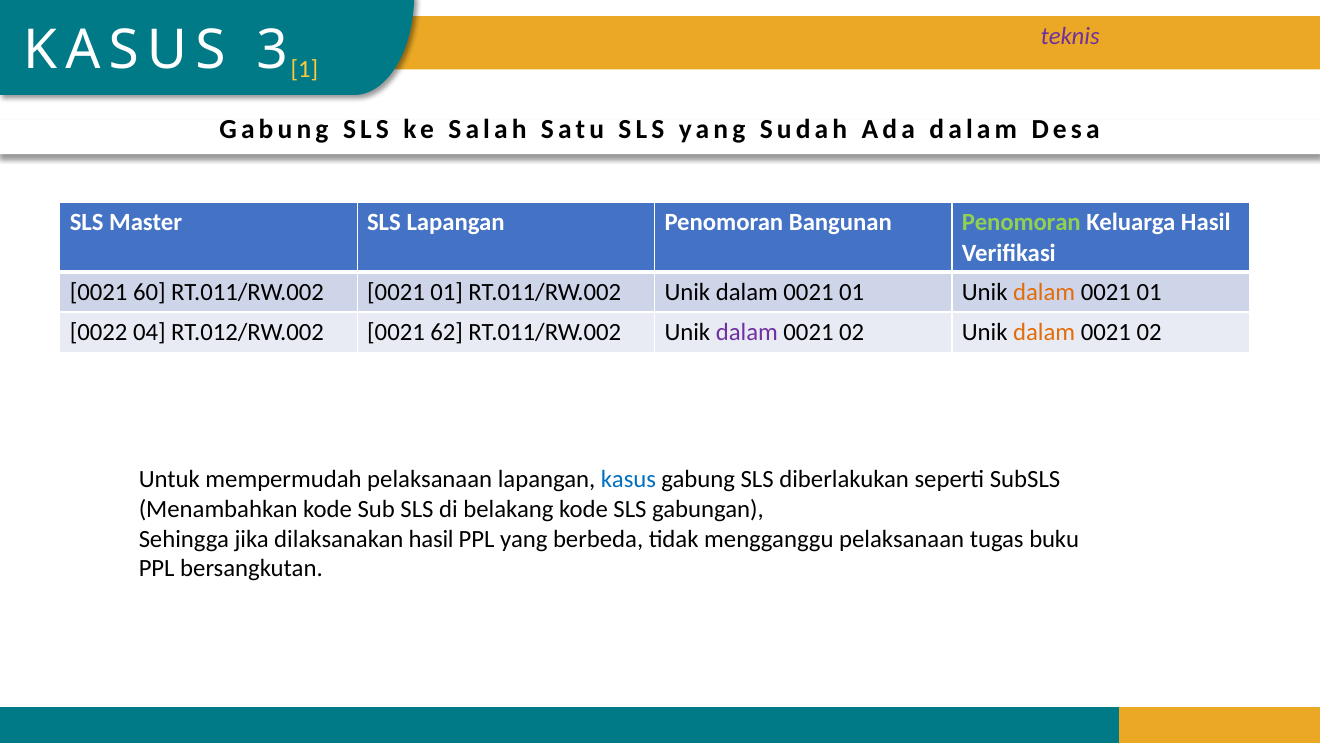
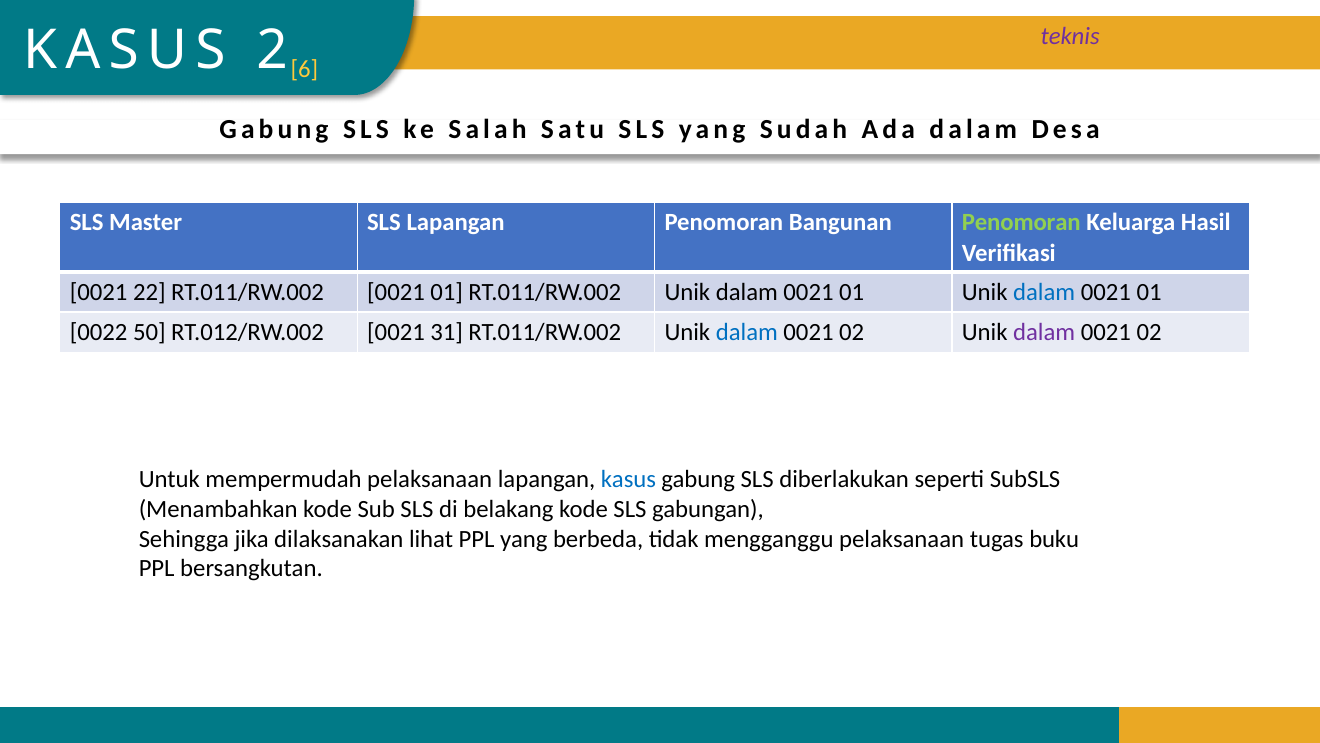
3: 3 -> 2 (272, 50)
1: 1 -> 6 (304, 69)
60: 60 -> 22 (149, 292)
dalam colour: orange -> blue (1044, 292)
04: 04 -> 50 (149, 332)
62: 62 -> 31 (447, 332)
dalam colour: purple -> blue (747, 332)
dalam colour: orange -> purple (1044, 332)
dilaksanakan hasil: hasil -> lihat (431, 539)
